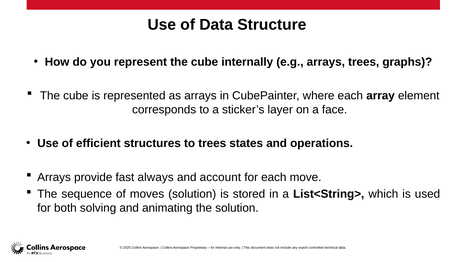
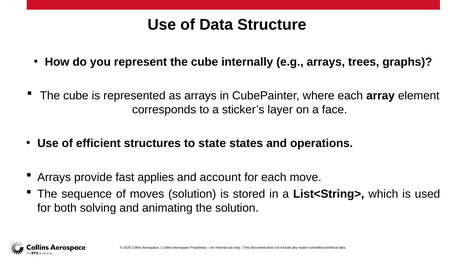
to trees: trees -> state (212, 143)
always: always -> applies (156, 177)
